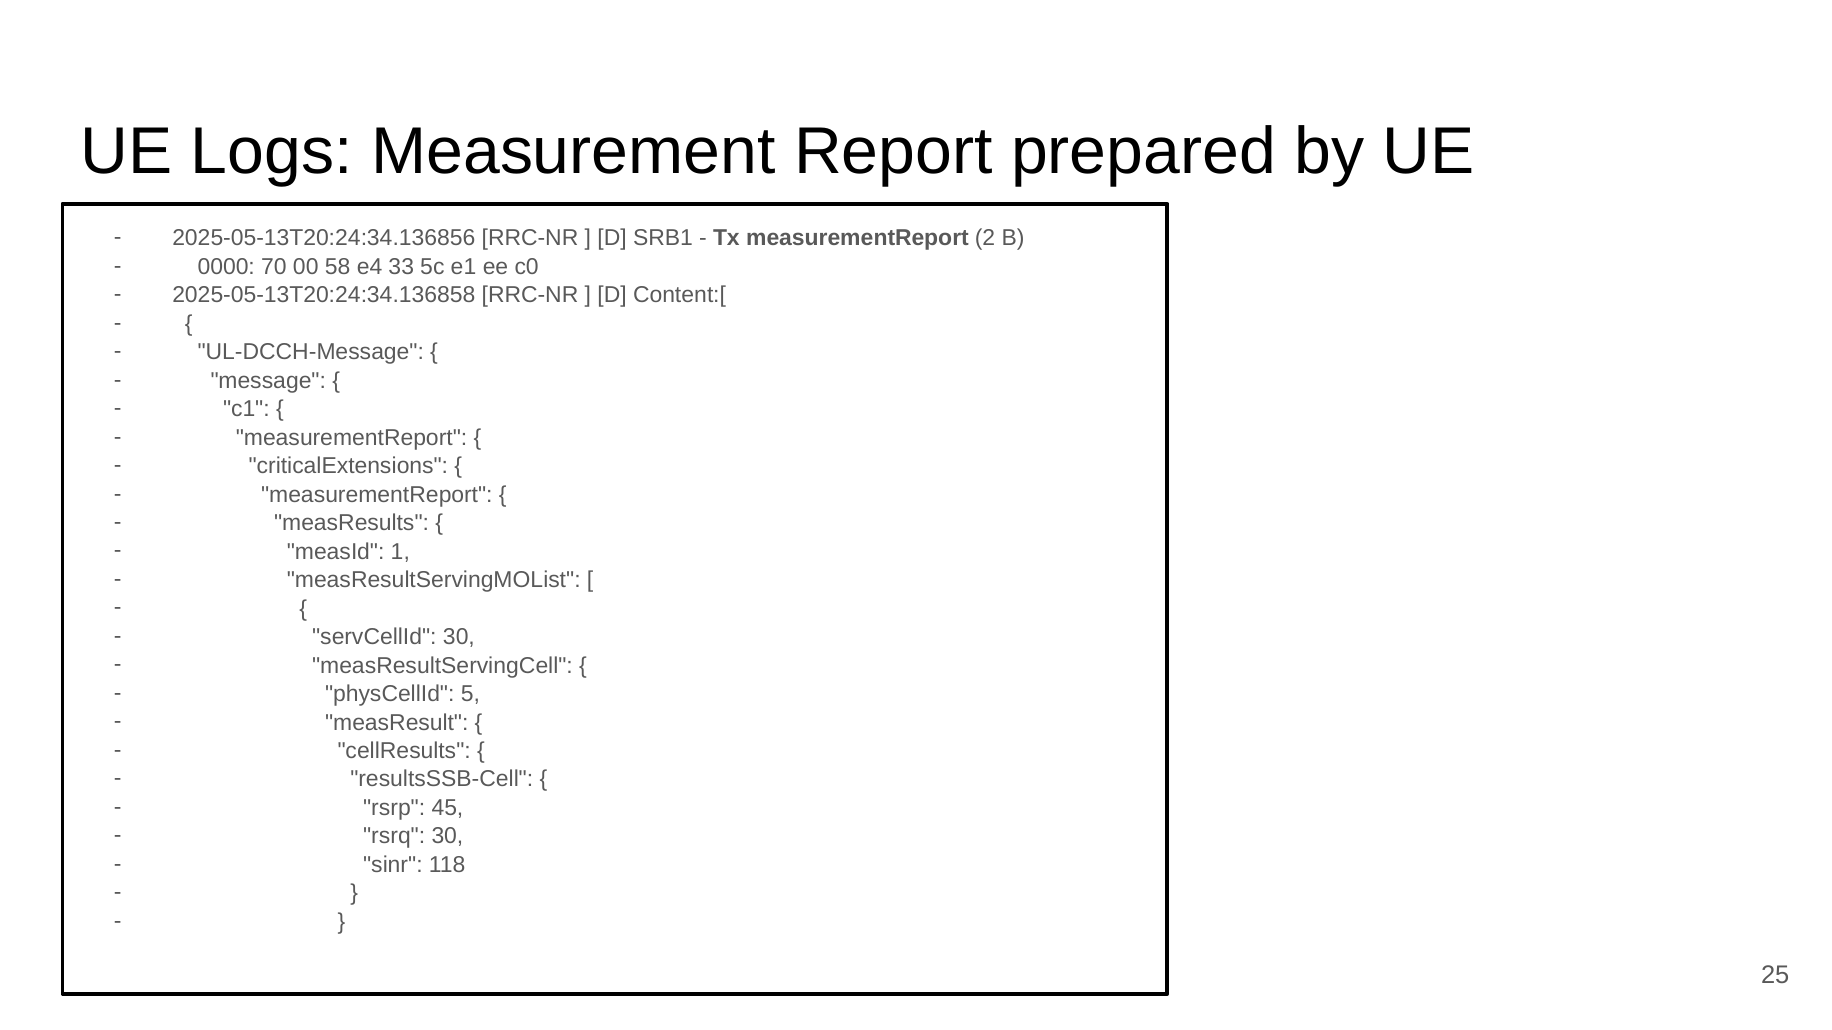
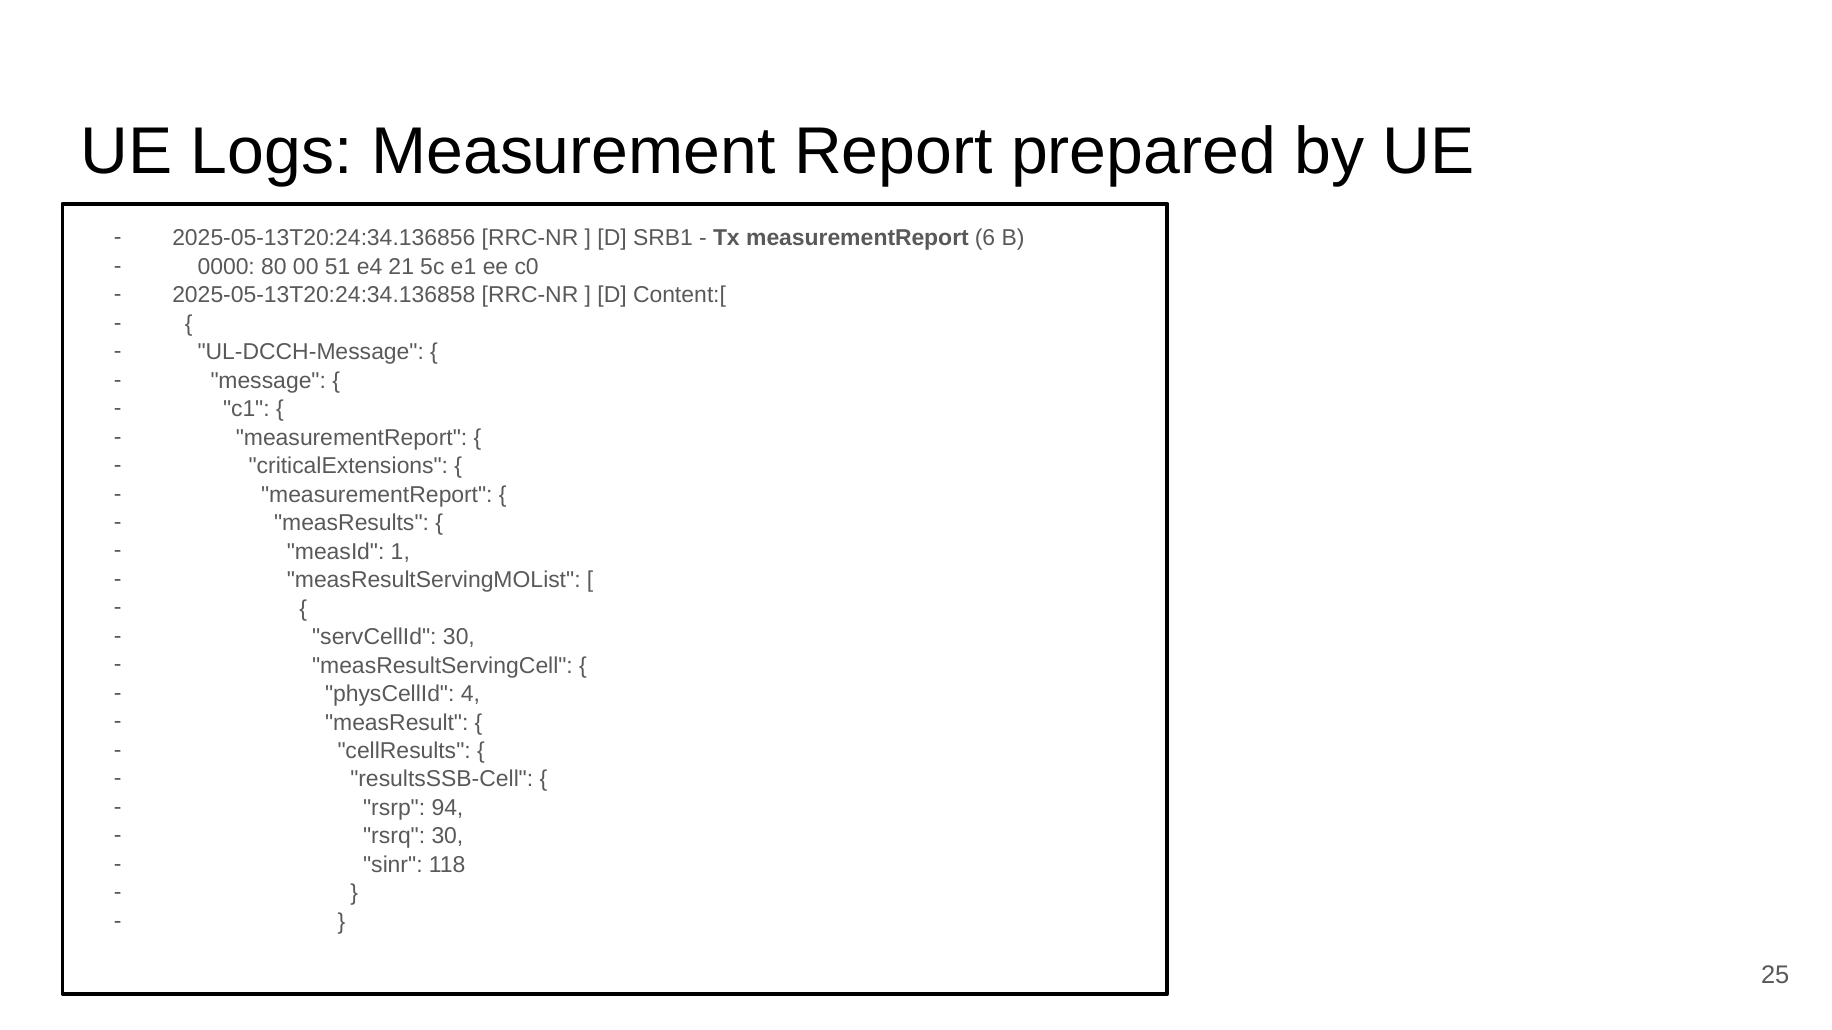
2: 2 -> 6 (985, 239)
70: 70 -> 80 (274, 267)
58: 58 -> 51 (338, 267)
33: 33 -> 21 (401, 267)
5: 5 -> 4 (470, 694)
45: 45 -> 94 (447, 808)
